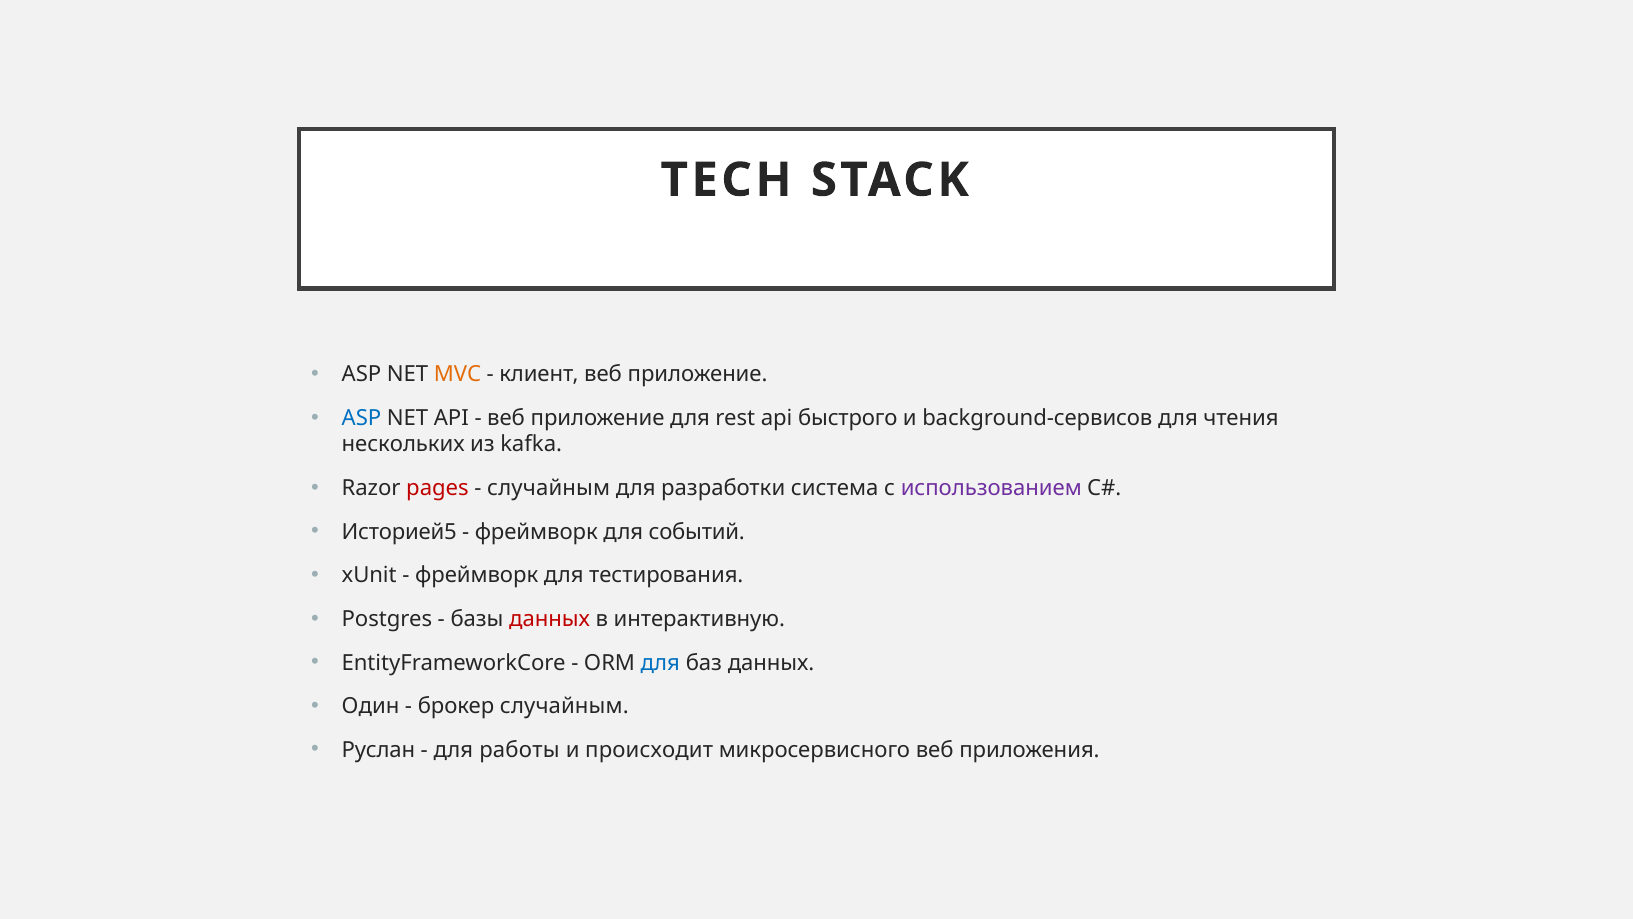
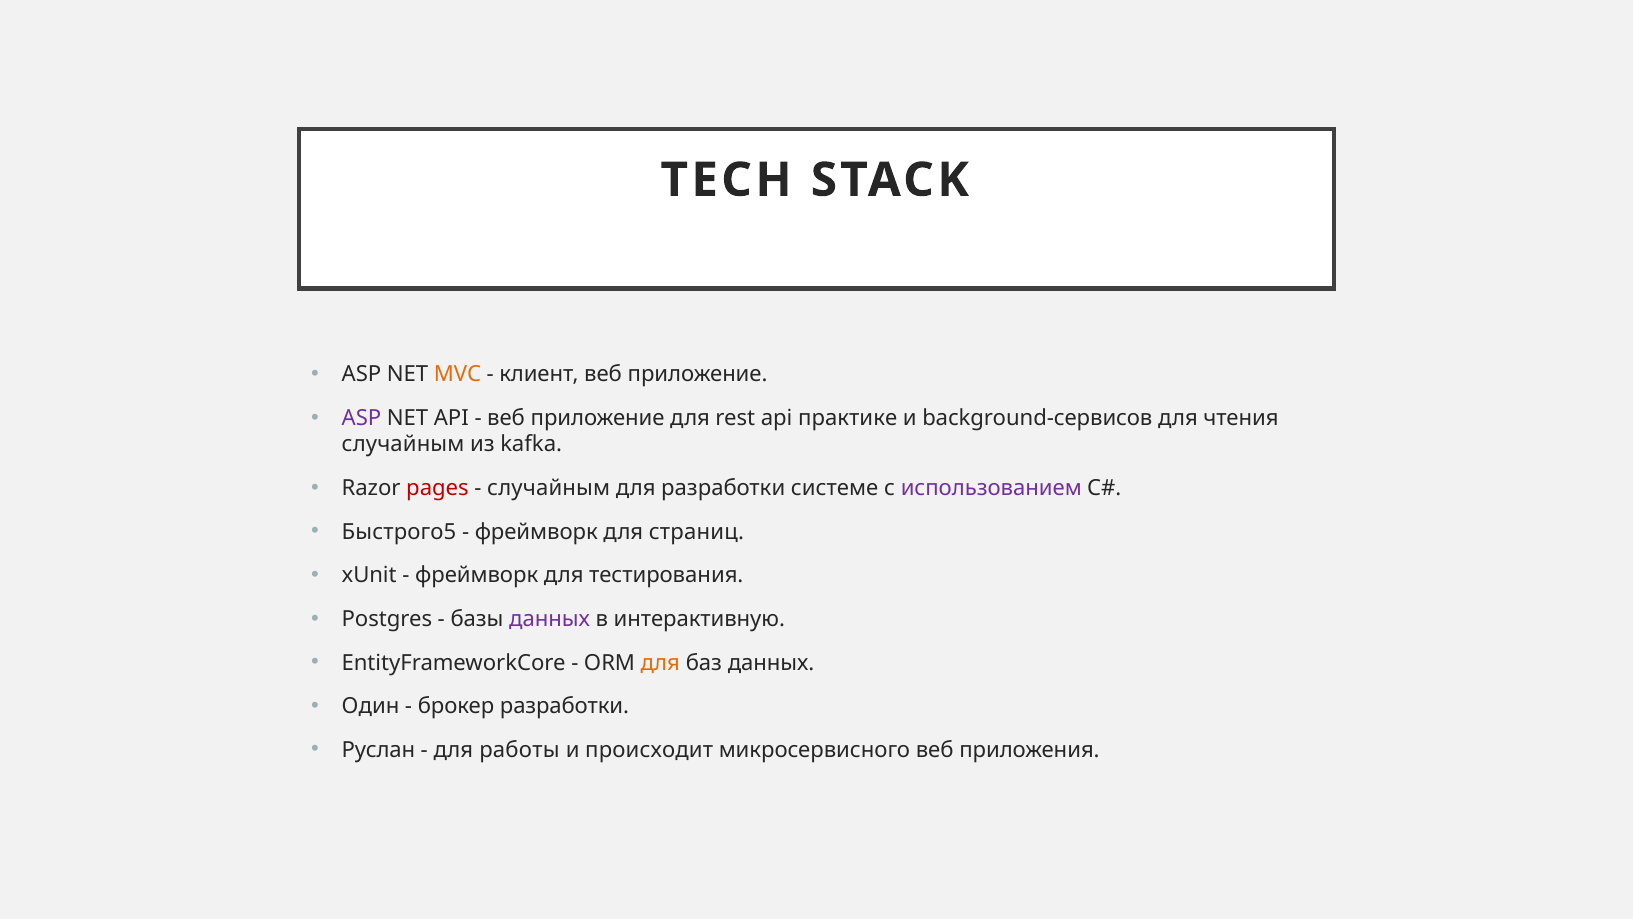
ASP colour: blue -> purple (362, 418)
быстрого: быстрого -> практике (848, 418)
нескольких: нескольких -> случайным (403, 444)
система: система -> системе (835, 488)
Историей5: Историей5 -> Быстрого5 (399, 532)
событий: событий -> страниц (696, 532)
данных colour: red -> purple (550, 619)
для colour: blue -> orange (660, 662)
брокер случайным: случайным -> разработки (564, 706)
